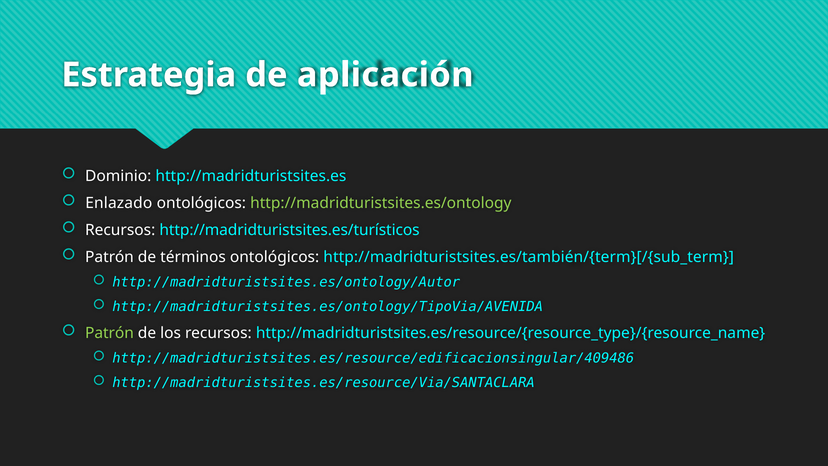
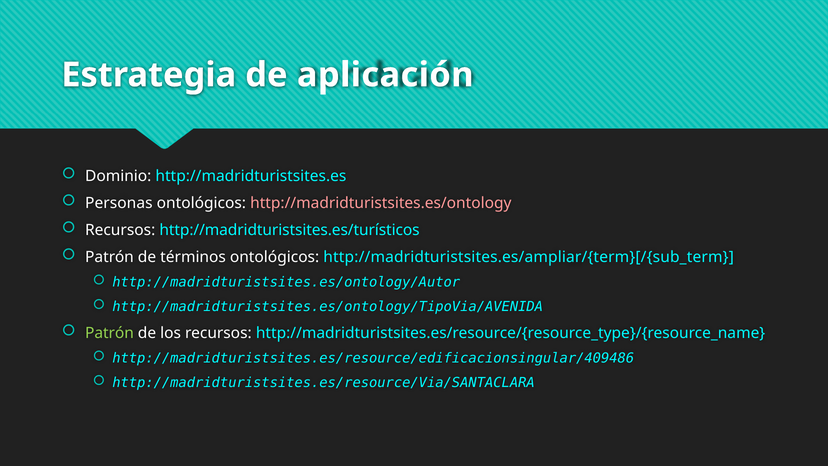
Enlazado: Enlazado -> Personas (119, 203)
http://madridturistsites.es/ontology colour: light green -> pink (381, 203)
http://madridturistsites.es/también/{term}[/{sub_term: http://madridturistsites.es/también/{term}[/{sub_term -> http://madridturistsites.es/ampliar/{term}[/{sub_term (529, 257)
